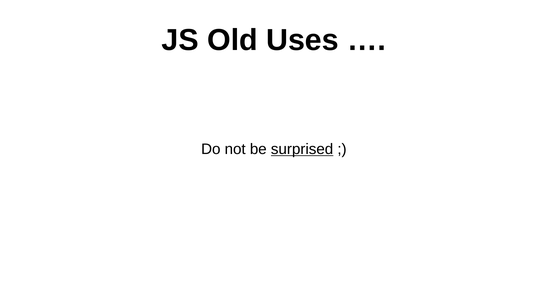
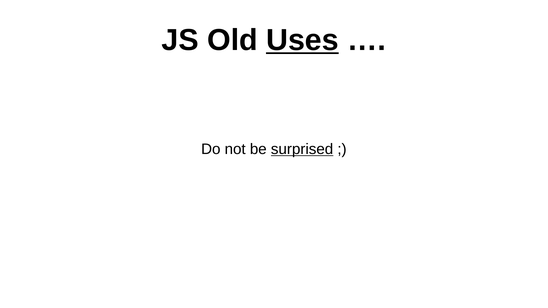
Uses underline: none -> present (302, 40)
